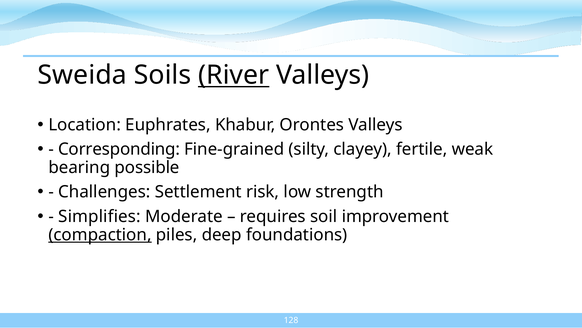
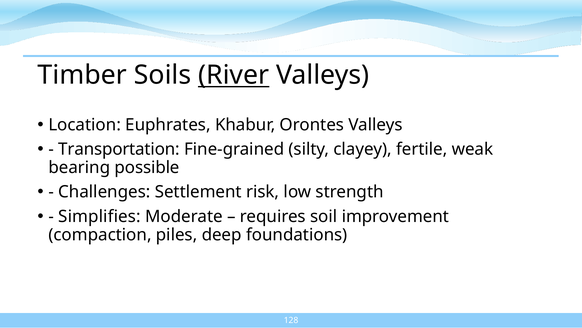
Sweida: Sweida -> Timber (82, 75)
Corresponding: Corresponding -> Transportation (119, 149)
compaction underline: present -> none (100, 234)
